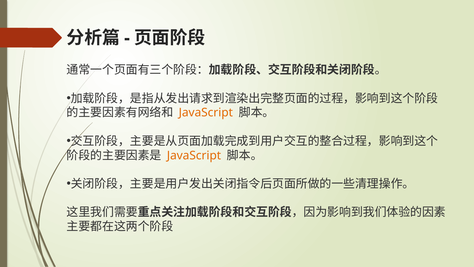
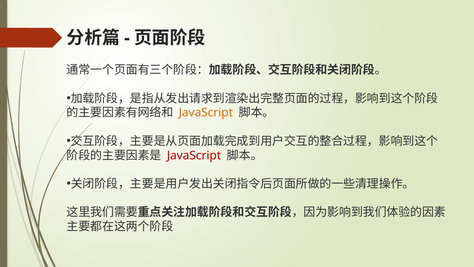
JavaScript colour: orange -> red (194, 155)
